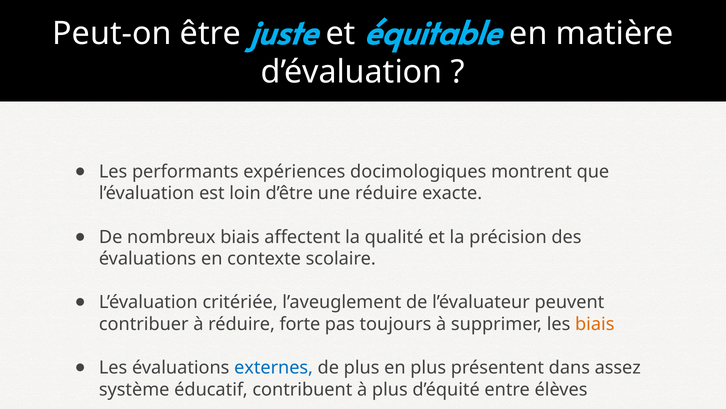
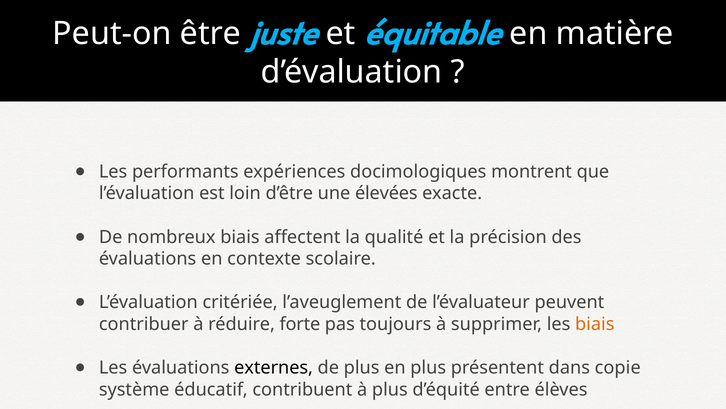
une réduire: réduire -> élevées (386, 193)
externes colour: blue -> black (274, 367)
assez: assez -> copie (618, 367)
